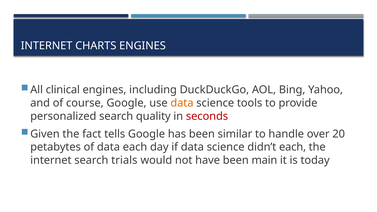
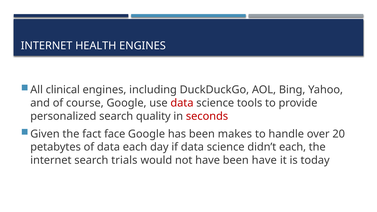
CHARTS: CHARTS -> HEALTH (96, 46)
data colour: orange -> red (182, 103)
tells: tells -> face (115, 134)
similar: similar -> makes (235, 134)
been main: main -> have (264, 160)
